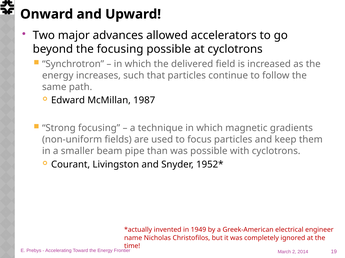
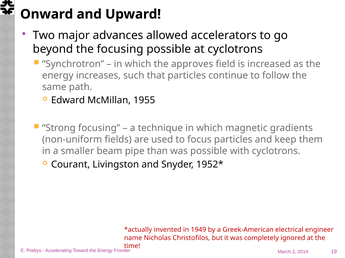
delivered: delivered -> approves (192, 64)
1987: 1987 -> 1955 (144, 101)
